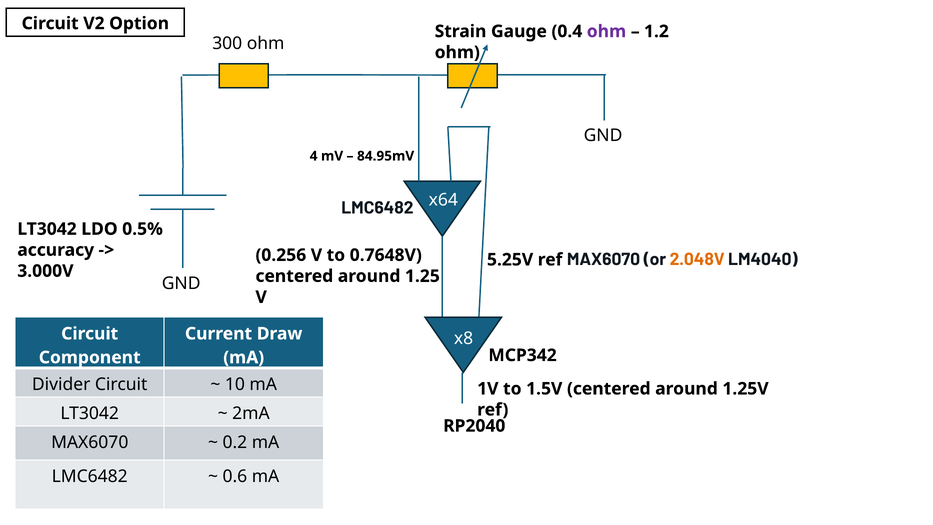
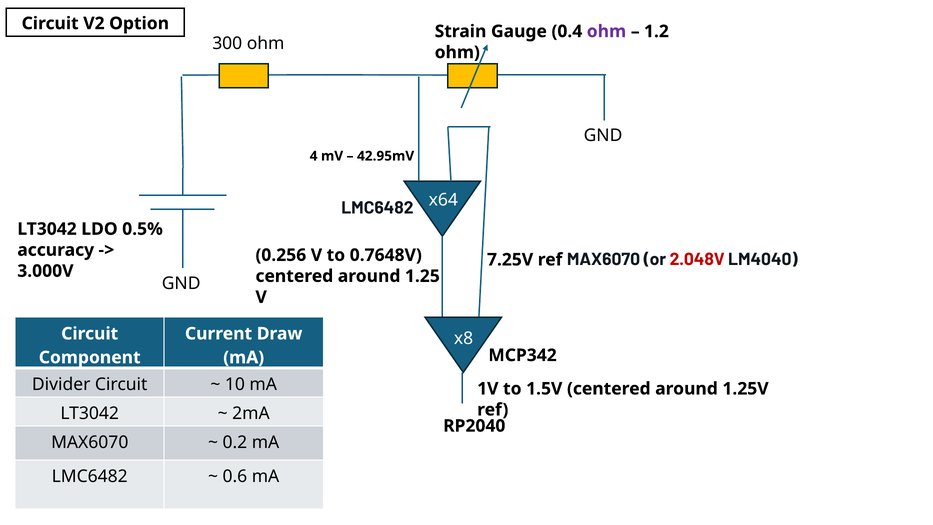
84.95mV: 84.95mV -> 42.95mV (386, 156)
5.25V: 5.25V -> 7.25V (510, 260)
2.048V colour: orange -> red (697, 260)
